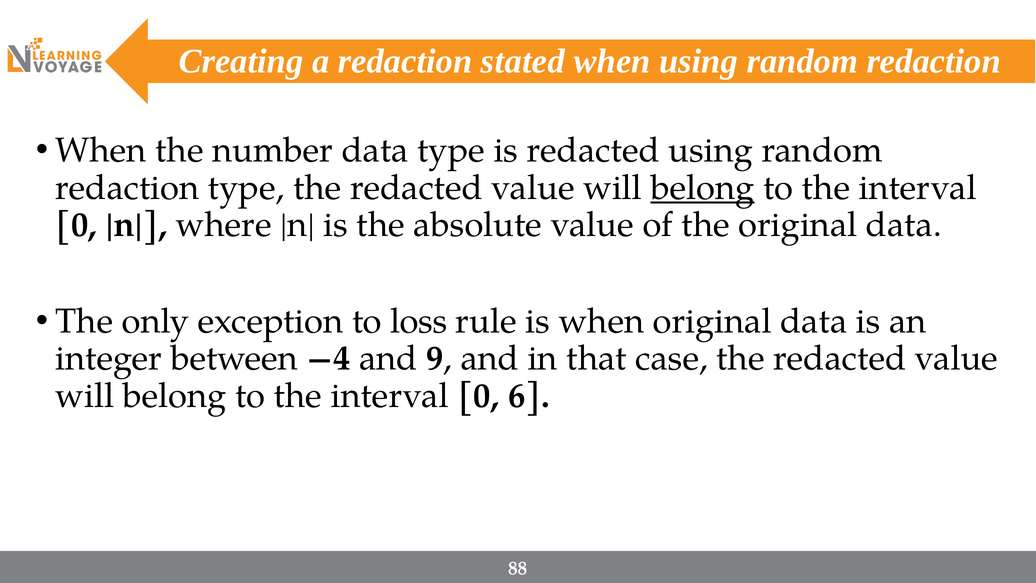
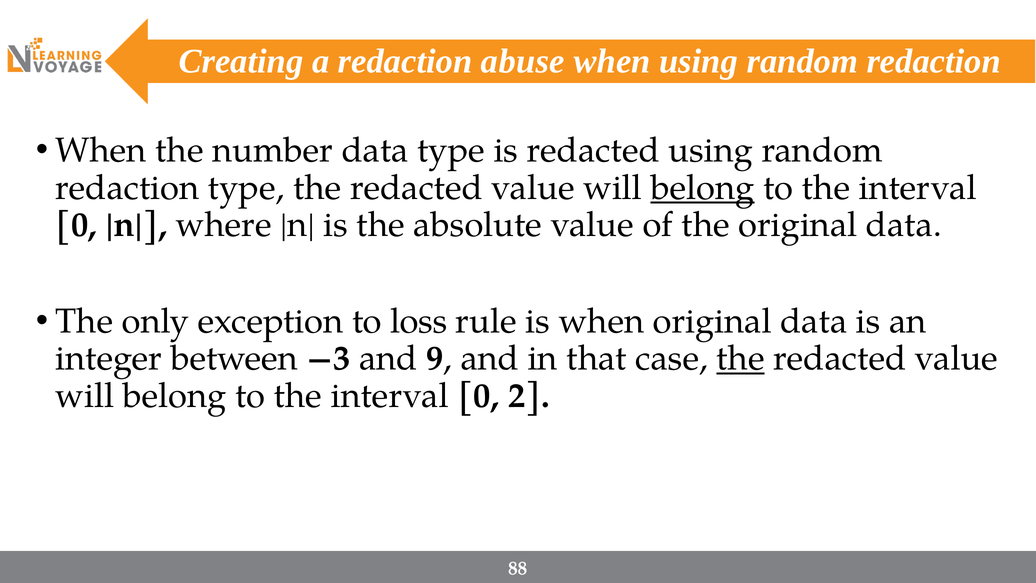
stated: stated -> abuse (523, 61)
−4: −4 -> −3 (329, 358)
the underline: none -> present (740, 358)
6: 6 -> 2 (529, 396)
